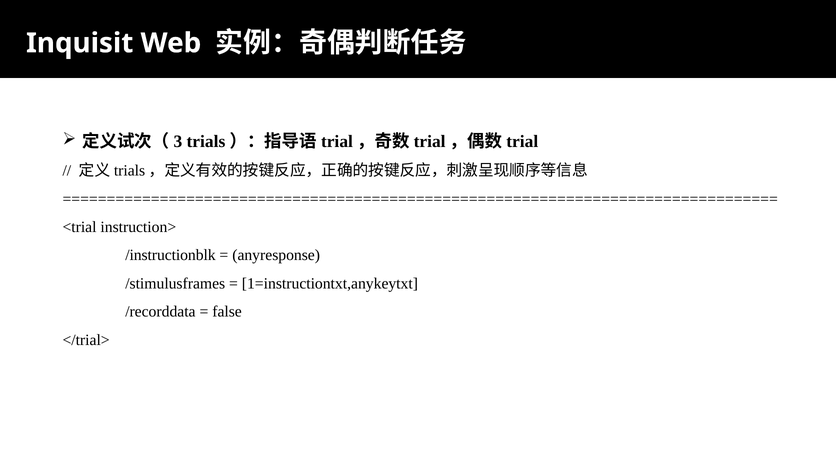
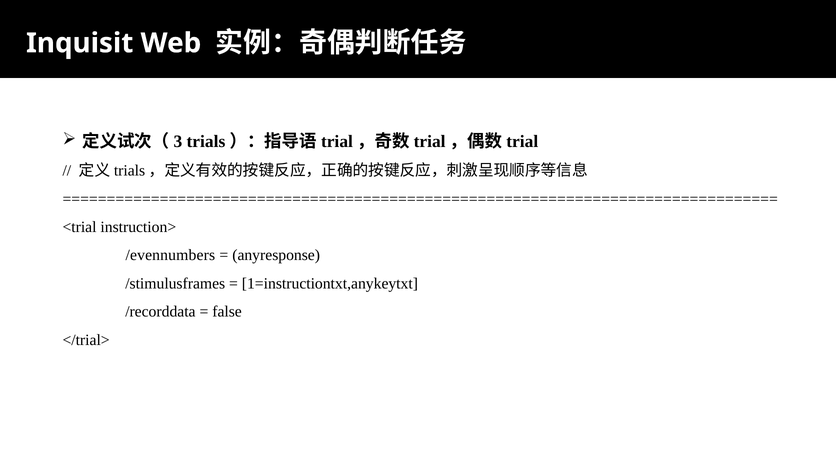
/instructionblk: /instructionblk -> /evennumbers (170, 255)
